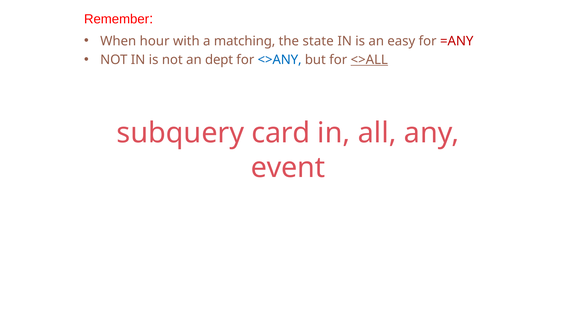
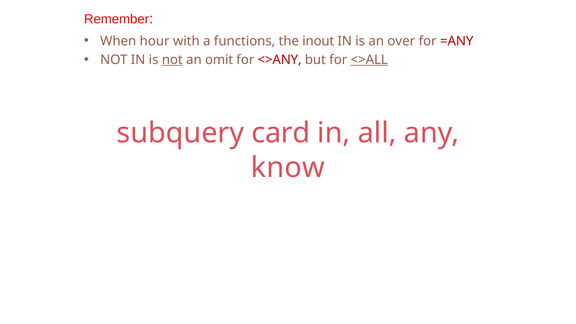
matching: matching -> functions (245, 41)
state: state -> inout (318, 41)
easy: easy -> over (401, 41)
not underline: none -> present (172, 60)
dept: dept -> omit (219, 60)
<>ANY colour: blue -> red (280, 60)
event: event -> know (288, 168)
